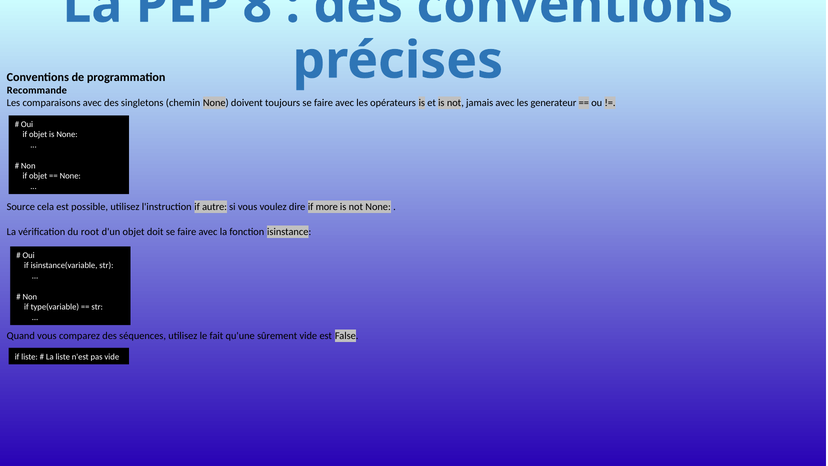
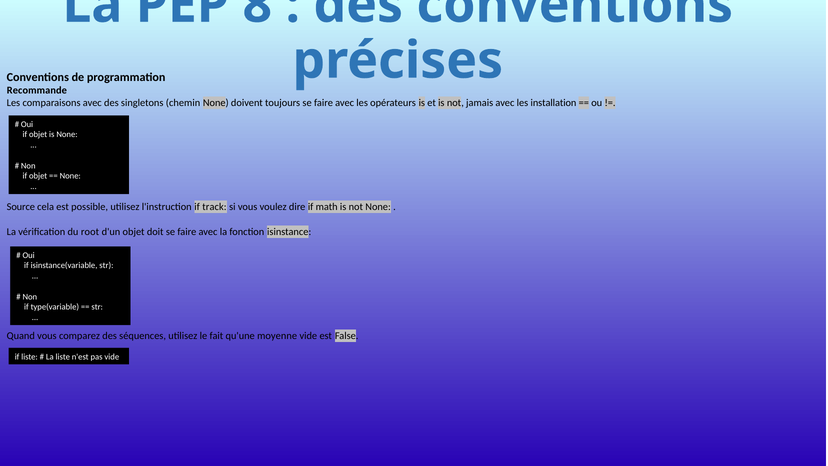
generateur: generateur -> installation (553, 103)
autre: autre -> track (214, 207)
more: more -> math (327, 207)
sûrement: sûrement -> moyenne (277, 336)
